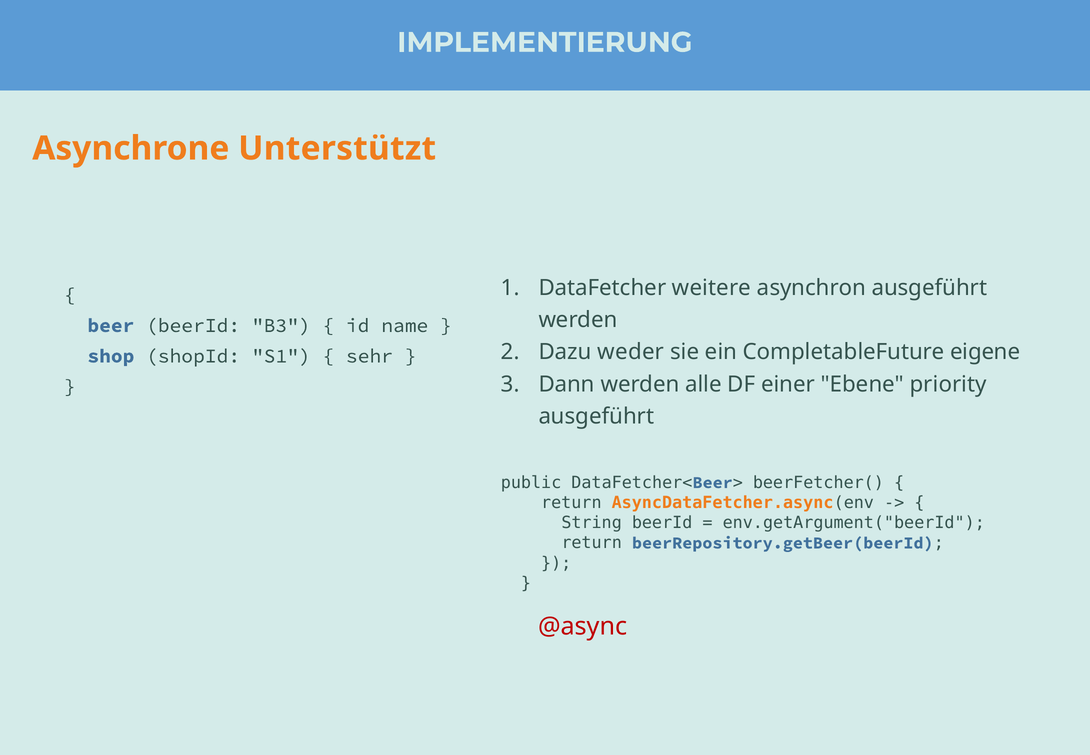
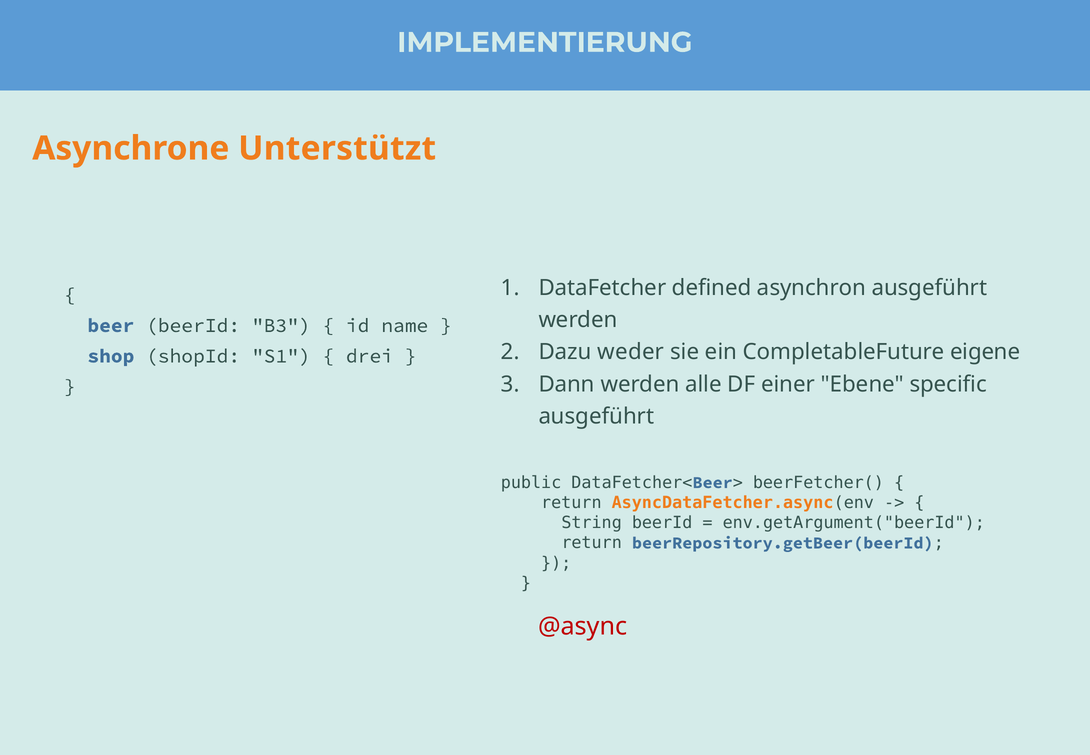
weitere: weitere -> defined (712, 287)
sehr: sehr -> drei (369, 356)
priority: priority -> specific (948, 384)
